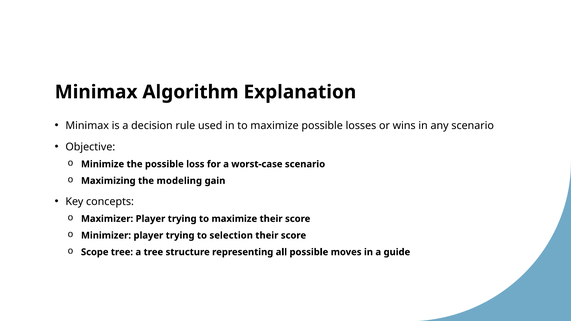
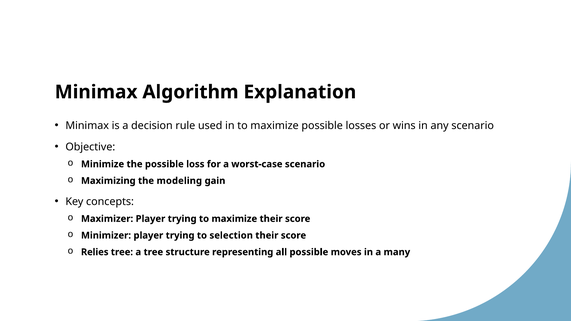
Scope: Scope -> Relies (95, 252)
guide: guide -> many (397, 252)
